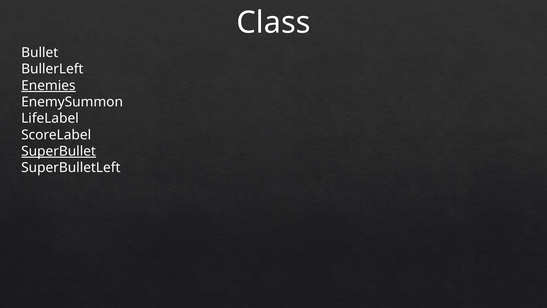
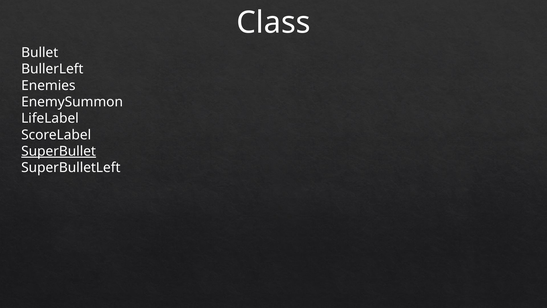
Enemies underline: present -> none (48, 85)
